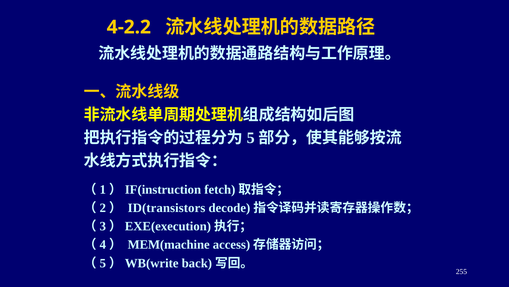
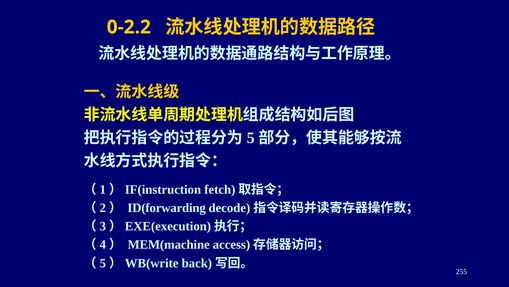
4-2.2: 4-2.2 -> 0-2.2 (129, 27)
ID(transistors: ID(transistors -> ID(forwarding (167, 208)
